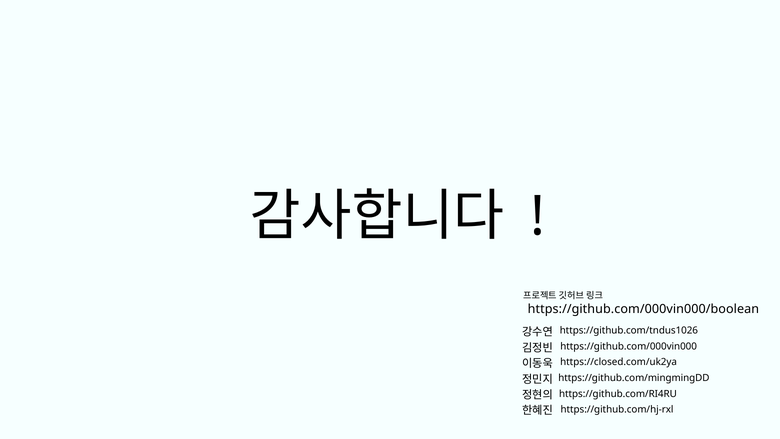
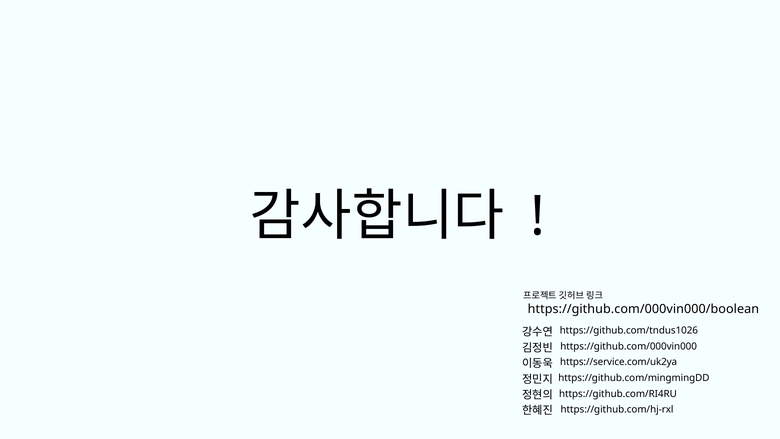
https://closed.com/uk2ya: https://closed.com/uk2ya -> https://service.com/uk2ya (619, 362)
